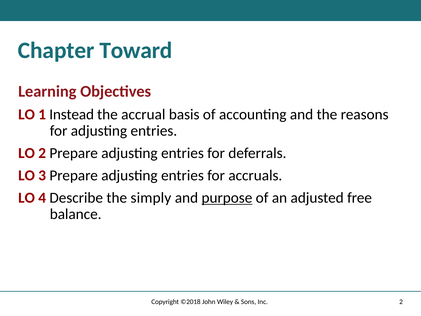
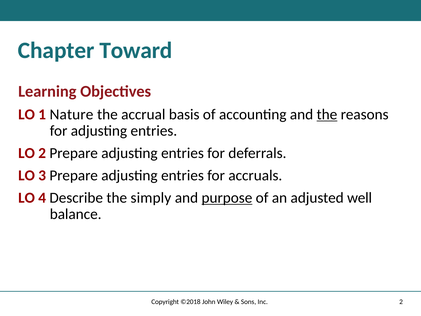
Instead: Instead -> Nature (71, 114)
the underline: none -> present (327, 114)
free: free -> well (360, 198)
